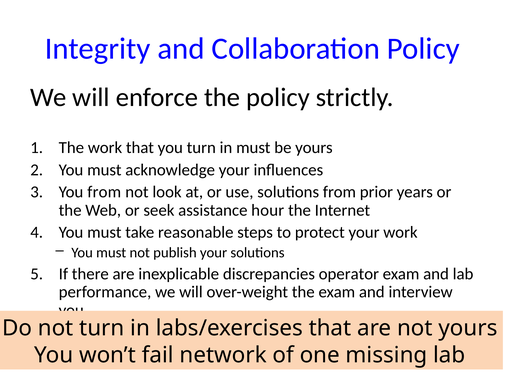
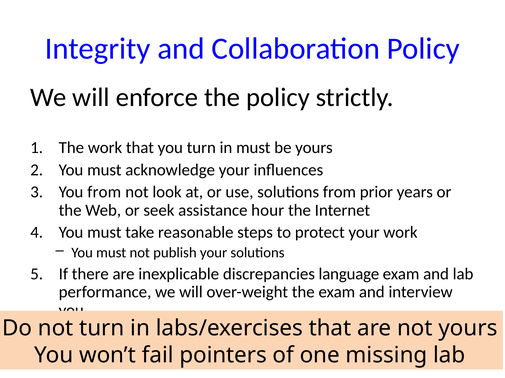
operator: operator -> language (349, 274)
network: network -> pointers (223, 356)
